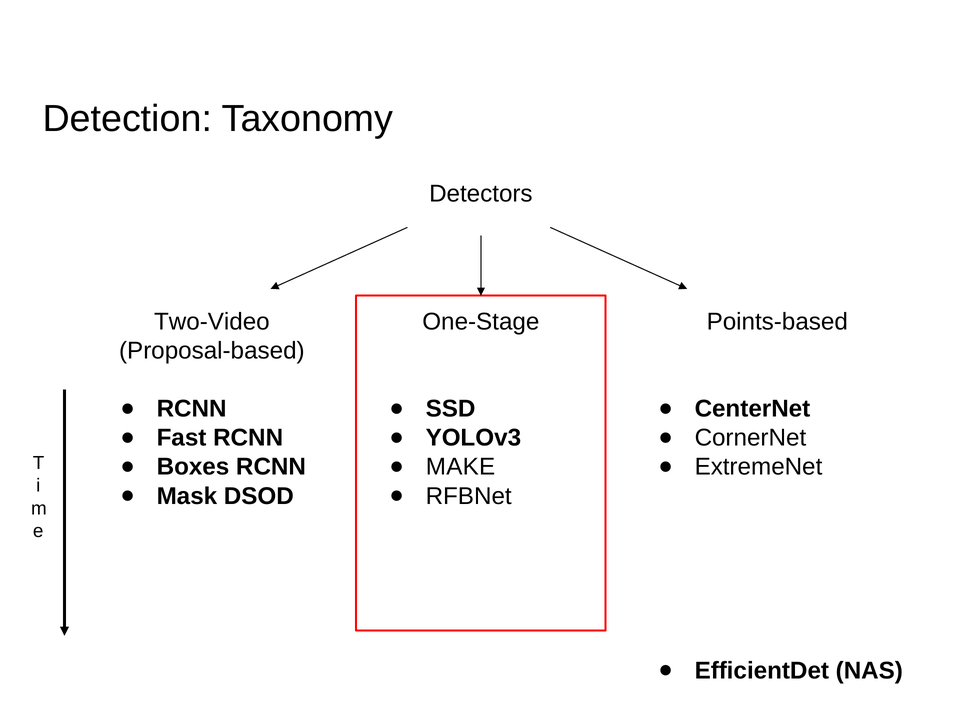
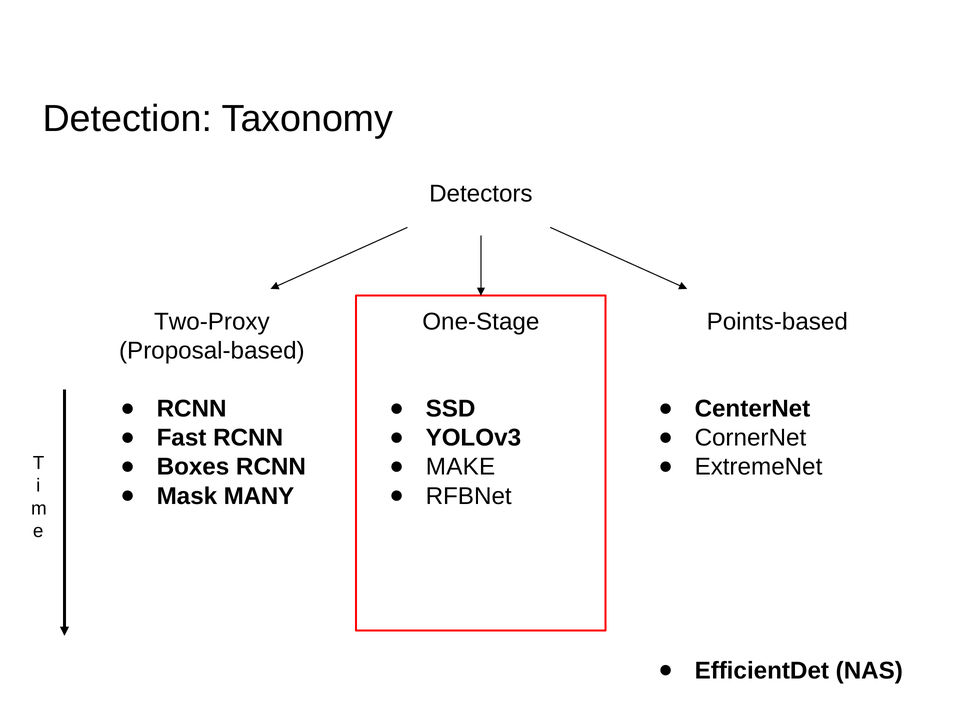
Two-Video: Two-Video -> Two-Proxy (212, 321)
DSOD: DSOD -> MANY (259, 496)
